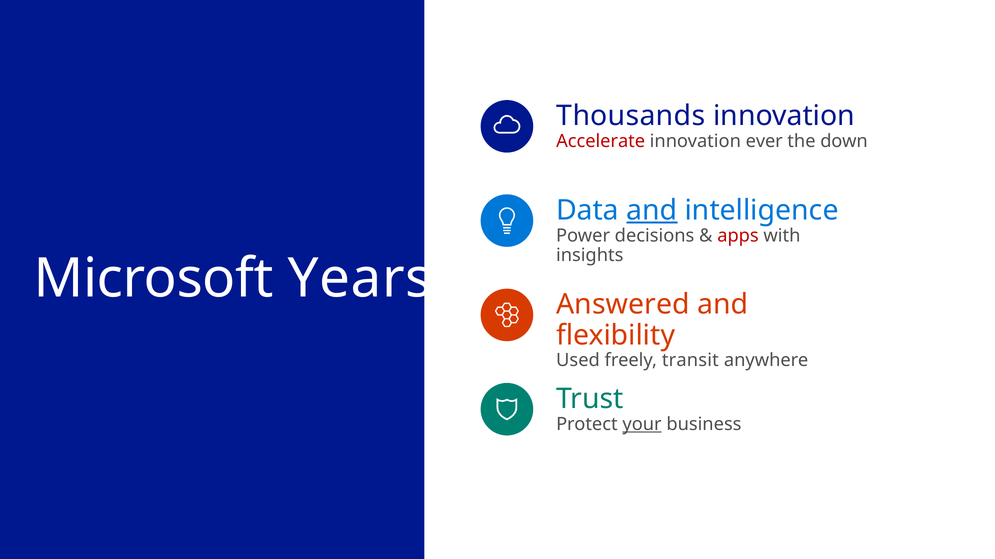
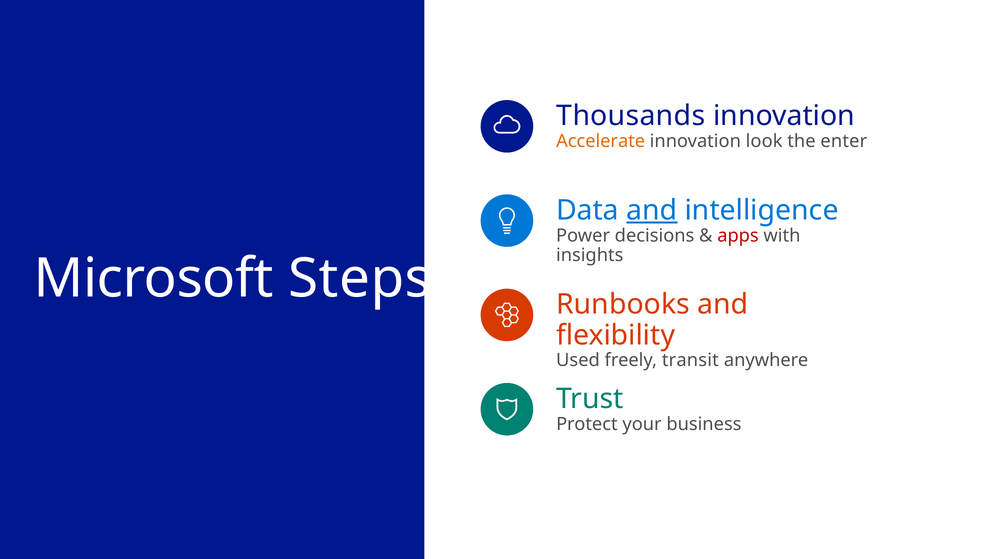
Accelerate colour: red -> orange (601, 141)
ever: ever -> look (764, 141)
down: down -> enter (844, 141)
Years: Years -> Steps (360, 279)
Answered: Answered -> Runbooks (623, 305)
your underline: present -> none (642, 425)
